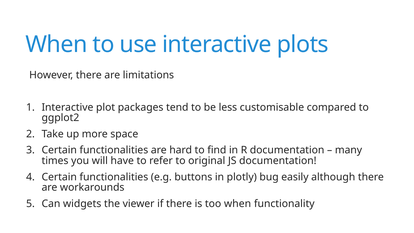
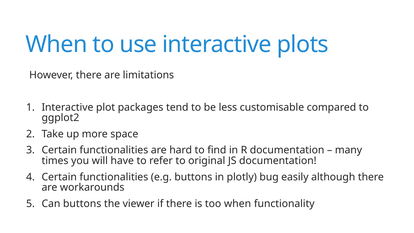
Can widgets: widgets -> buttons (82, 204)
